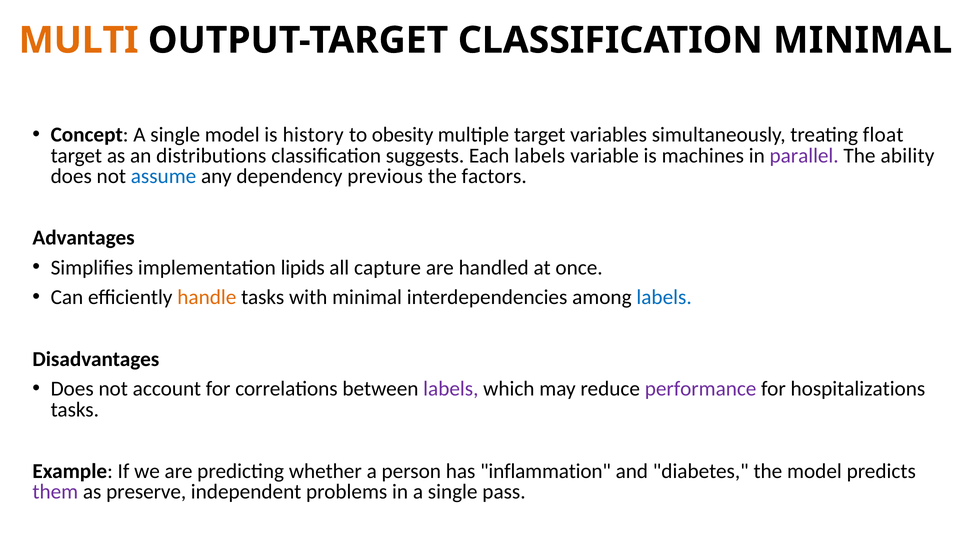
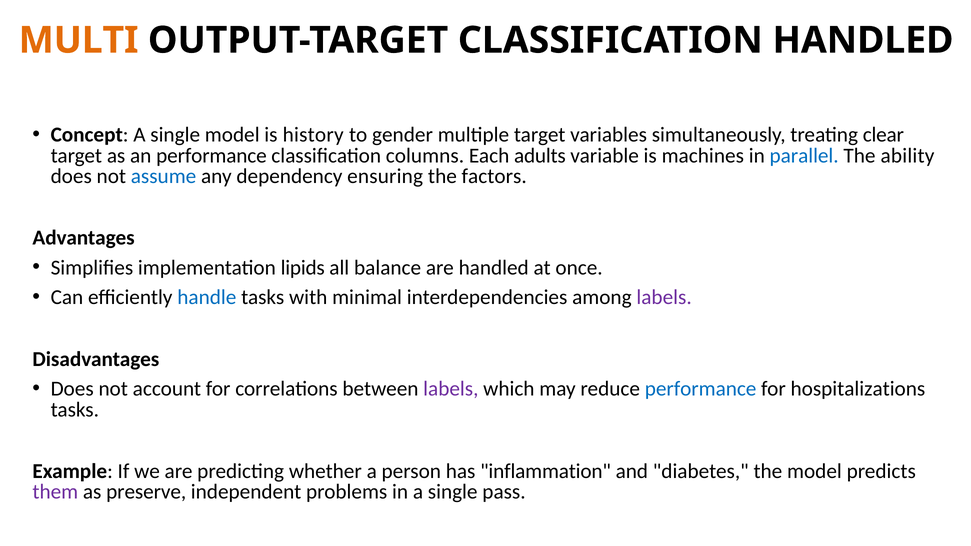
CLASSIFICATION MINIMAL: MINIMAL -> HANDLED (863, 40)
obesity: obesity -> gender (402, 135)
float: float -> clear (883, 135)
an distributions: distributions -> performance (211, 156)
suggests: suggests -> columns (425, 156)
Each labels: labels -> adults (540, 156)
parallel colour: purple -> blue (804, 156)
previous: previous -> ensuring (385, 176)
capture: capture -> balance (388, 268)
handle colour: orange -> blue (207, 298)
labels colour: blue -> purple (664, 298)
performance colour: purple -> blue (701, 389)
